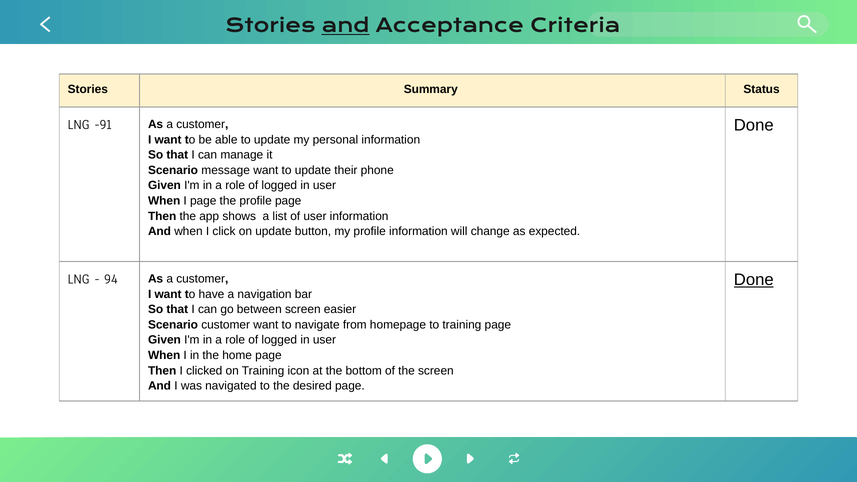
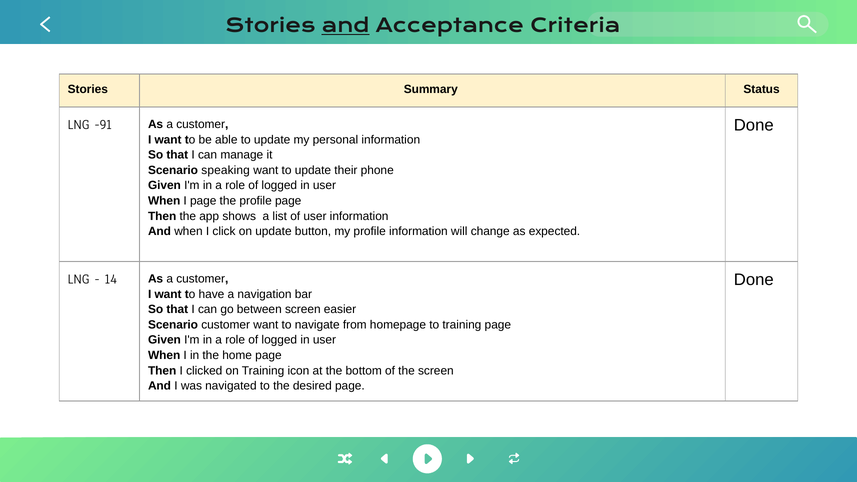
message: message -> speaking (226, 170)
Done underline: present -> none (754, 280)
94: 94 -> 14 (111, 279)
